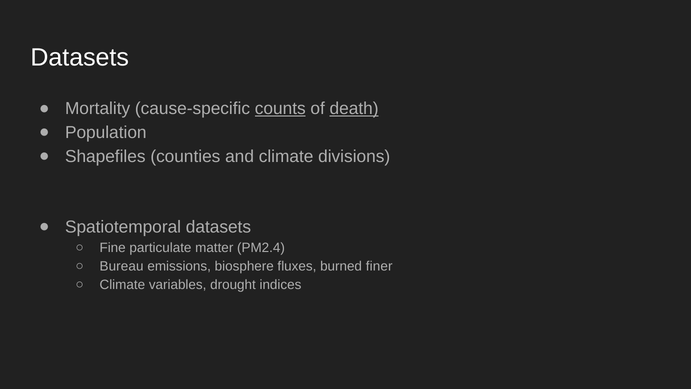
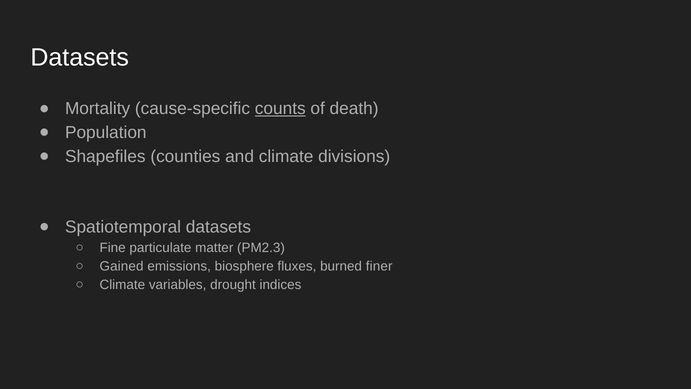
death underline: present -> none (354, 109)
PM2.4: PM2.4 -> PM2.3 (261, 248)
Bureau: Bureau -> Gained (122, 266)
